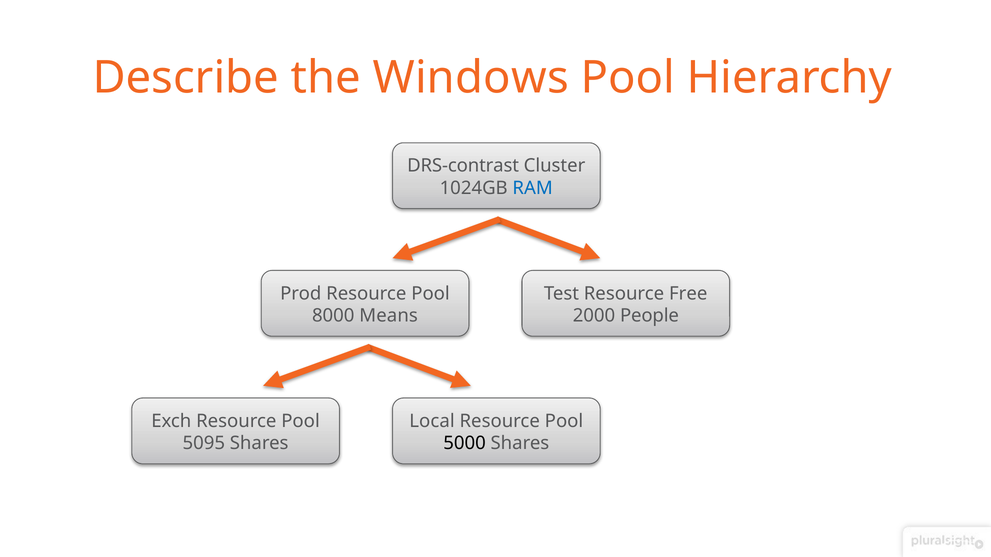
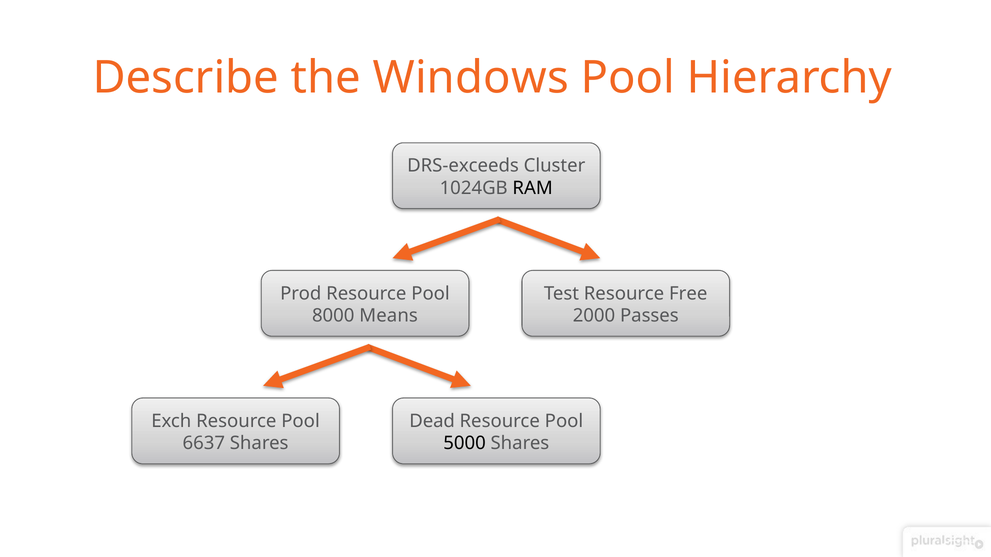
DRS-contrast: DRS-contrast -> DRS-exceeds (463, 166)
RAM colour: blue -> black (533, 188)
People: People -> Passes (649, 316)
Local: Local -> Dead (432, 421)
5095: 5095 -> 6637 (204, 444)
